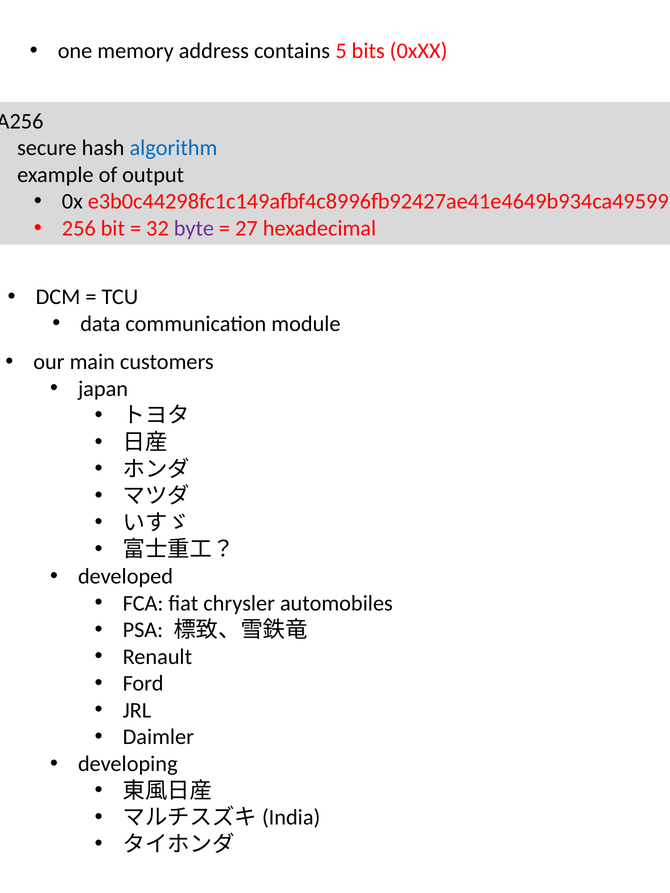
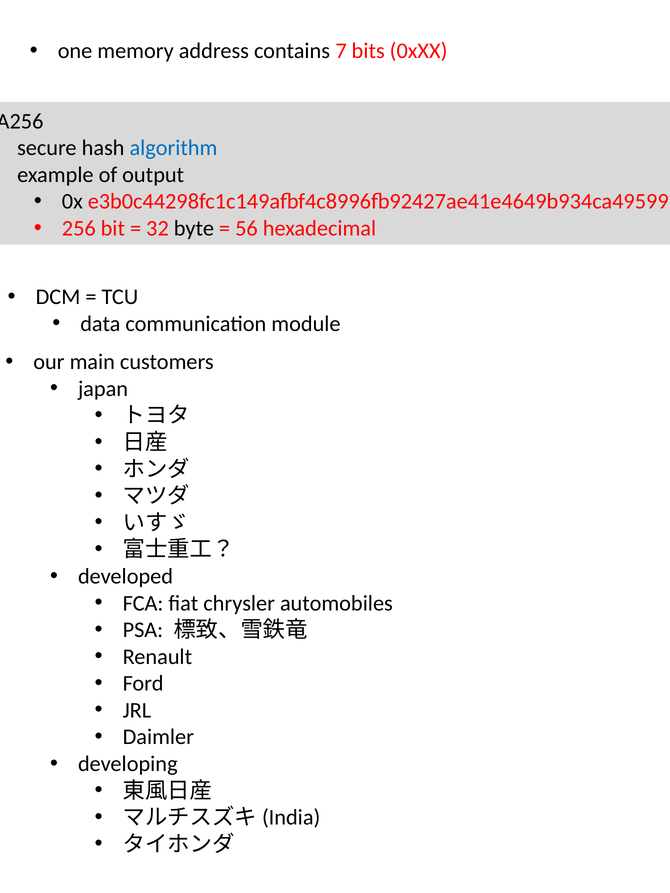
5: 5 -> 7 (341, 51)
byte colour: purple -> black (194, 228)
27: 27 -> 56 (246, 228)
